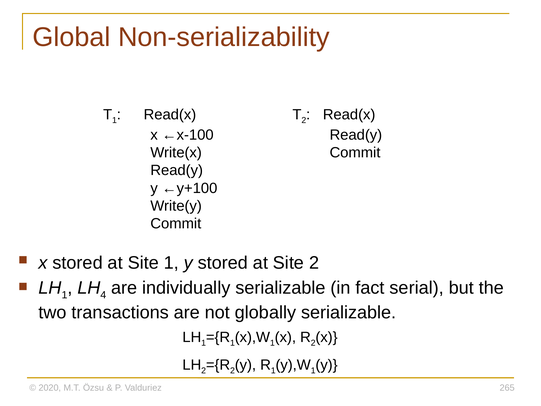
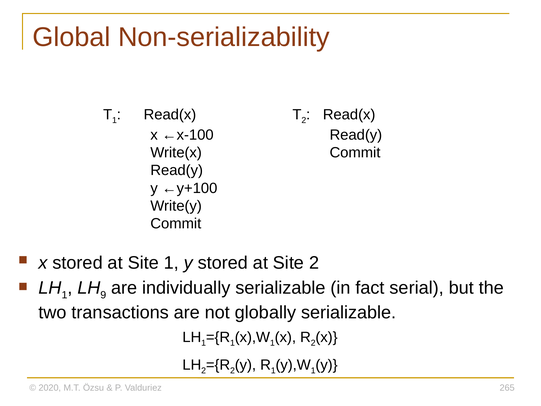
4: 4 -> 9 (103, 295)
